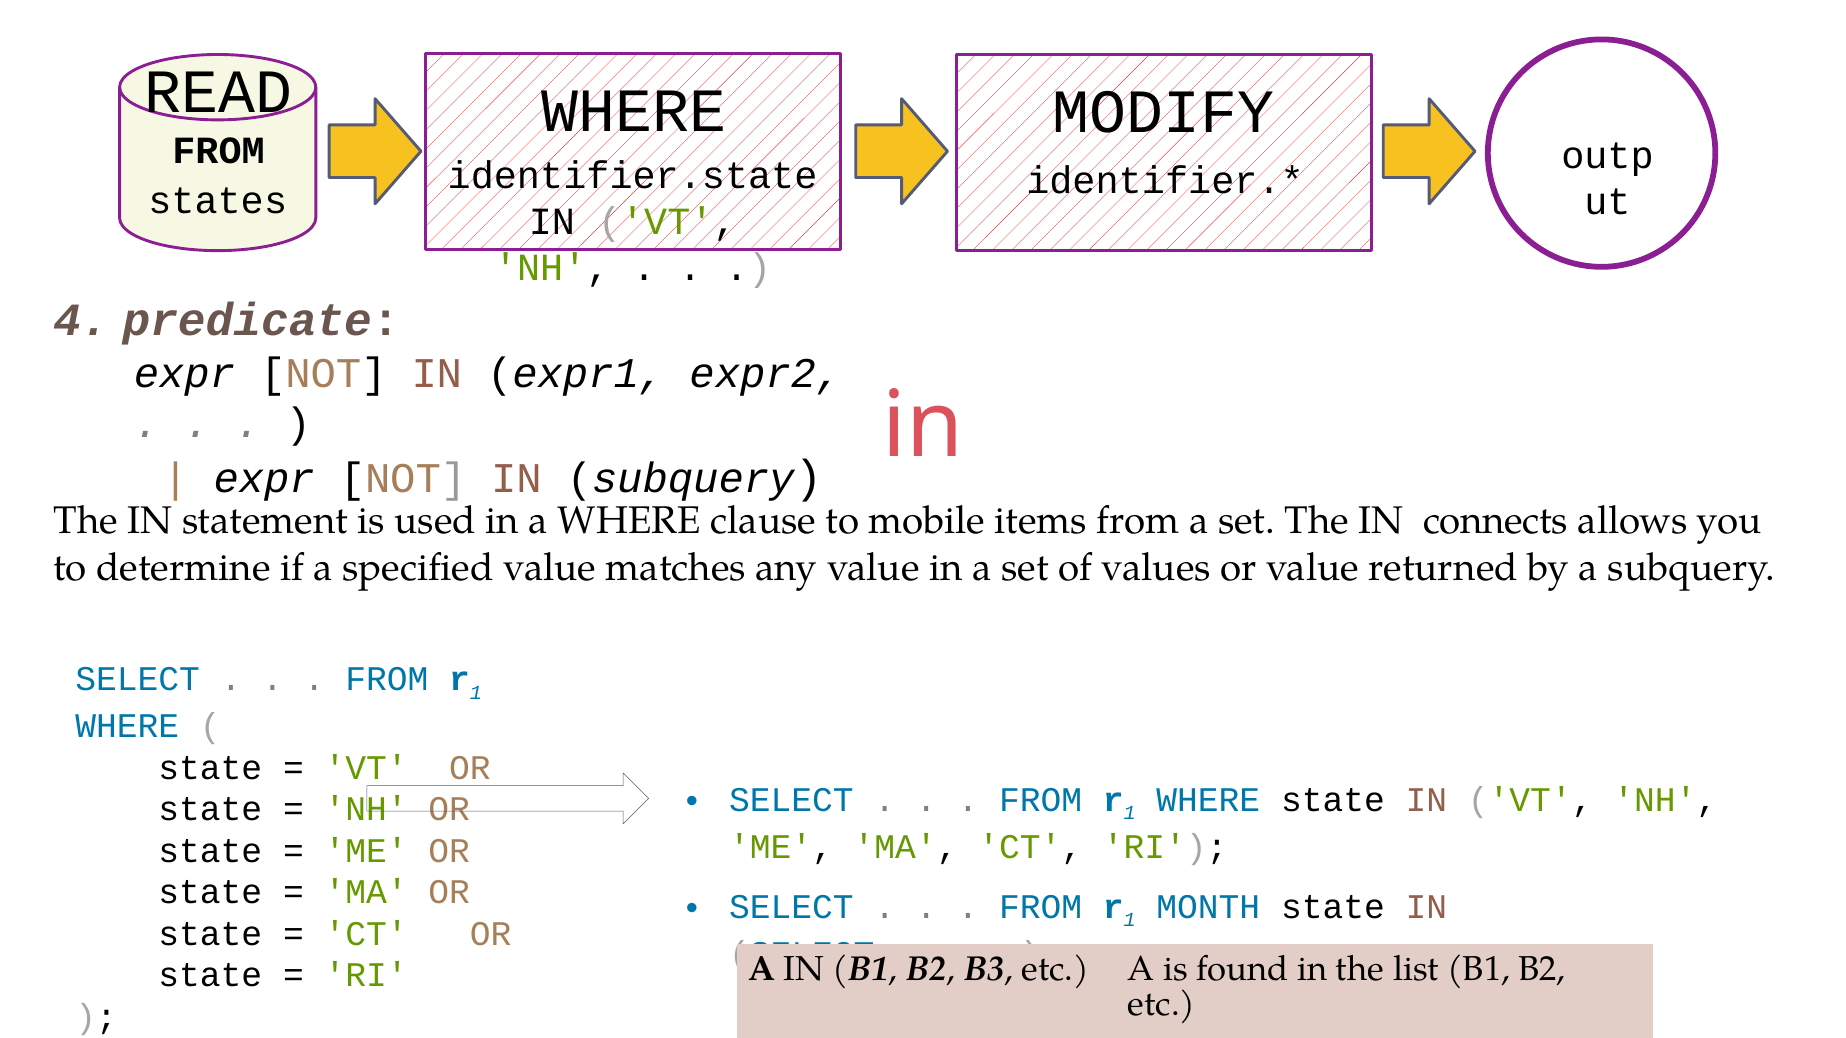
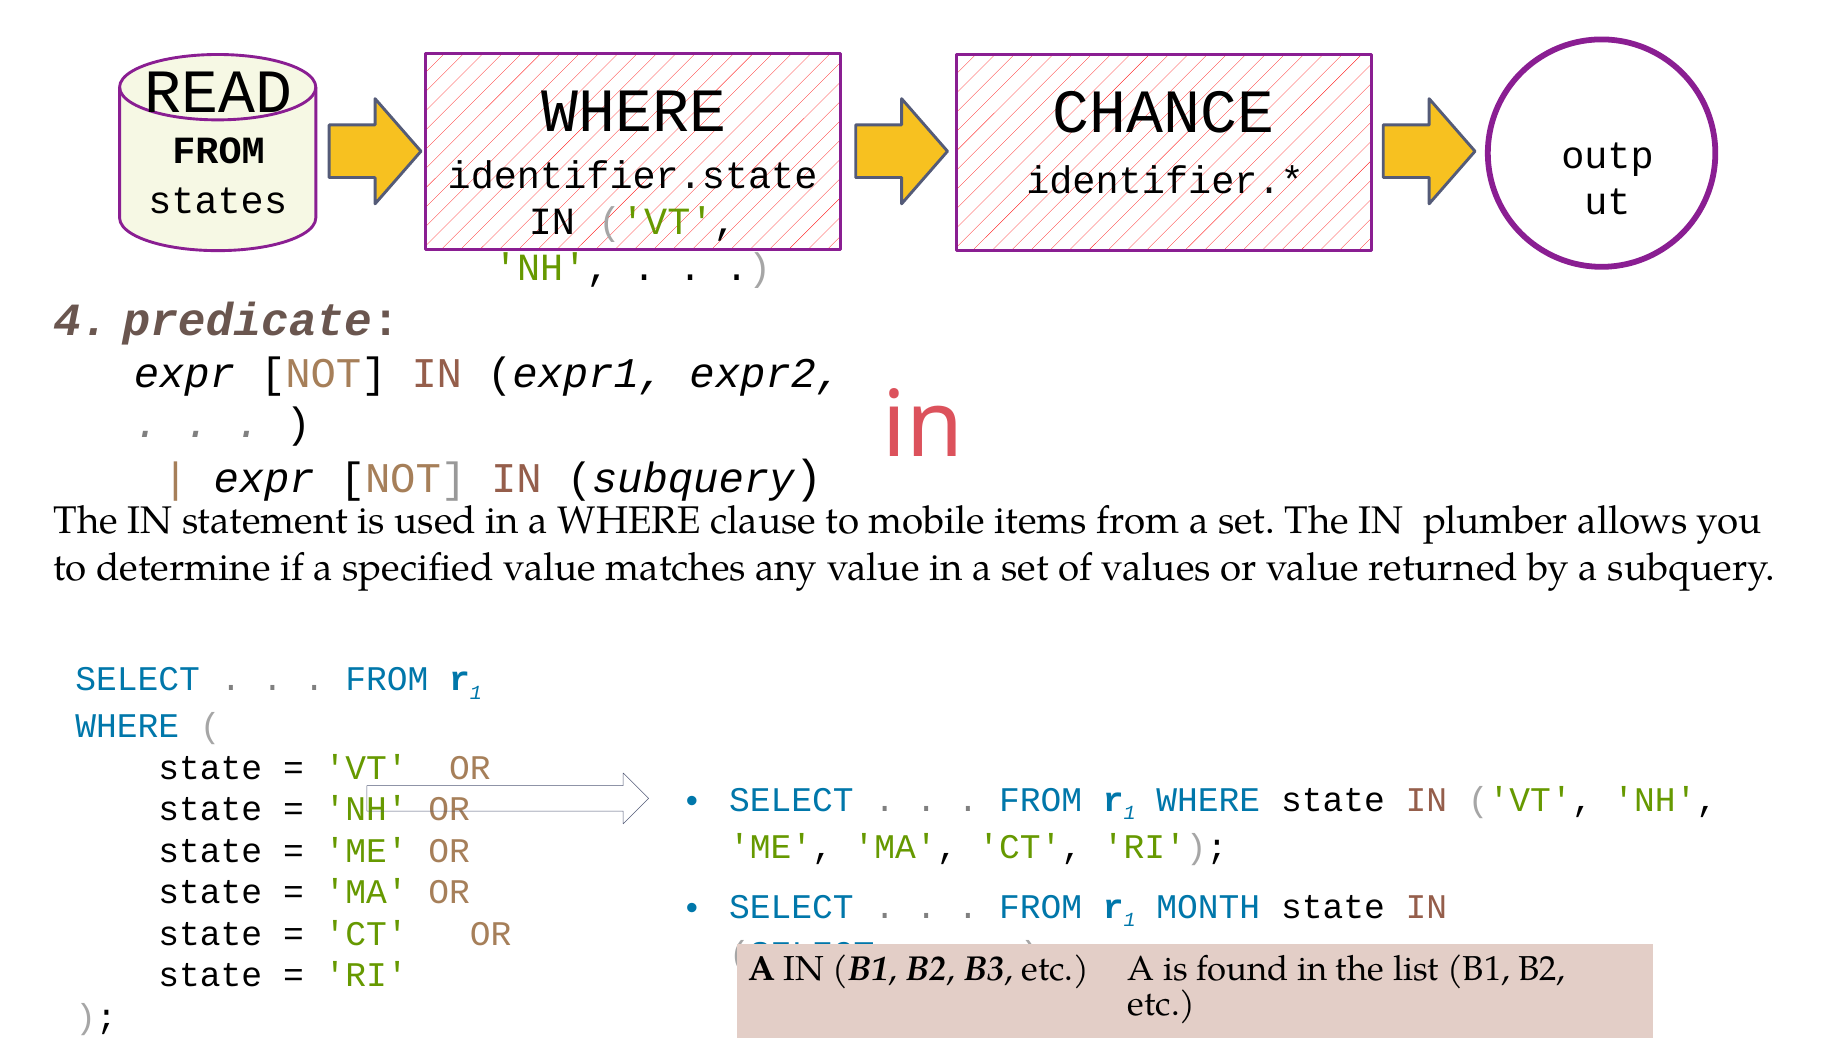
MODIFY: MODIFY -> CHANCE (1164, 112)
connects: connects -> plumber (1496, 521)
